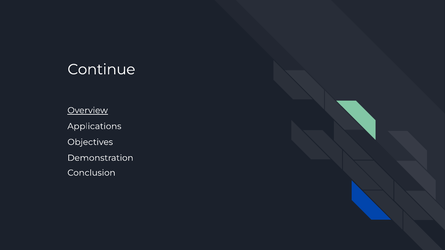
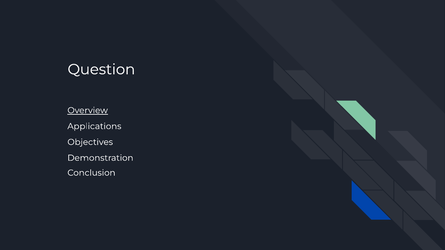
Continue: Continue -> Question (101, 70)
